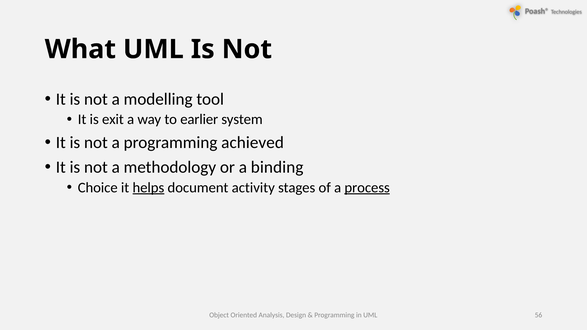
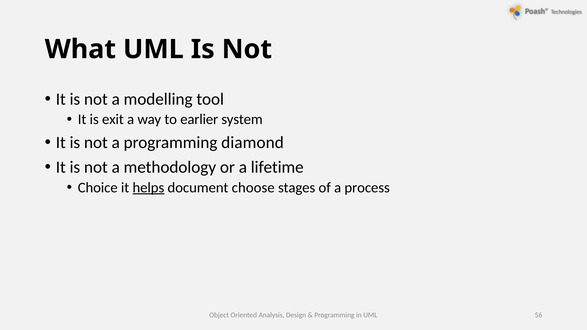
achieved: achieved -> diamond (253, 143)
binding: binding -> lifetime (277, 167)
activity: activity -> choose (253, 188)
process underline: present -> none (367, 188)
